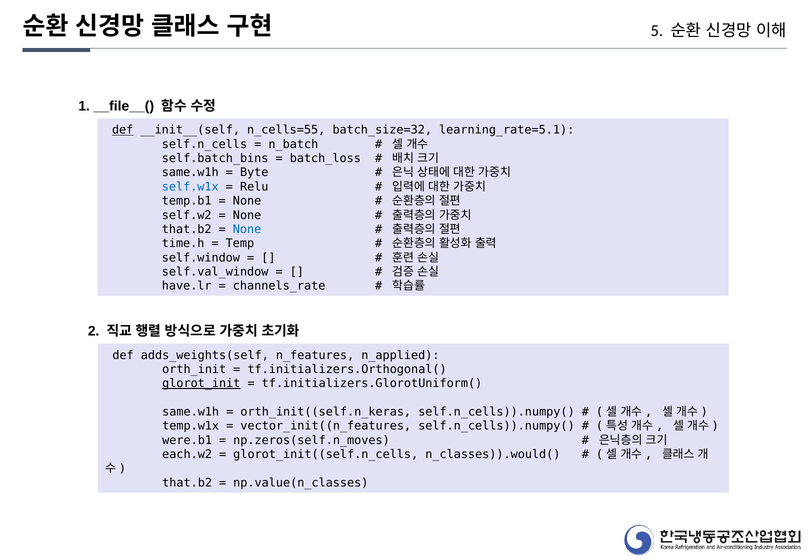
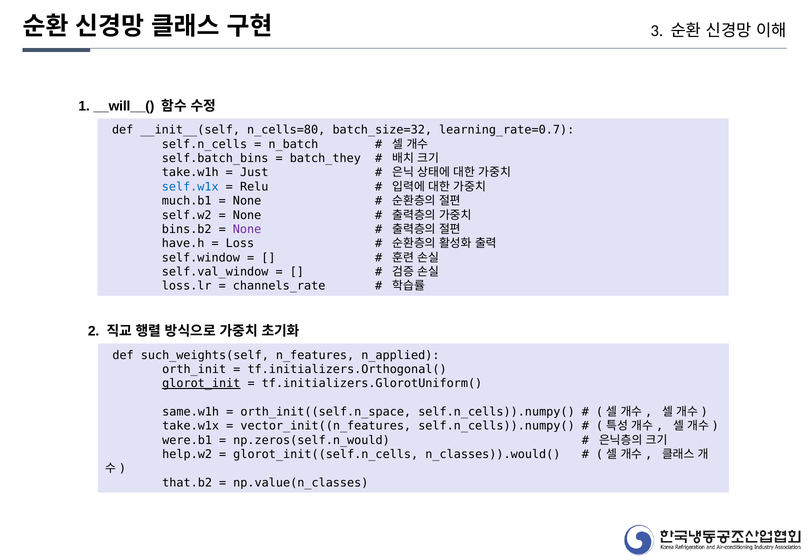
5: 5 -> 3 (657, 31)
__file__(: __file__( -> __will__( (124, 106)
def underline: present -> none (123, 130)
n_cells=55: n_cells=55 -> n_cells=80 (286, 130)
learning_rate=5.1: learning_rate=5.1 -> learning_rate=0.7 (507, 130)
batch_loss: batch_loss -> batch_they (325, 158)
same.w1h: same.w1h -> take.w1h (190, 173)
Byte: Byte -> Just (254, 173)
temp.b1: temp.b1 -> much.b1 (187, 201)
that.b2: that.b2 -> bins.b2 (187, 229)
None colour: blue -> purple (247, 229)
time.h: time.h -> have.h (183, 243)
Temp: Temp -> Loss (240, 243)
have.lr: have.lr -> loss.lr (187, 286)
adds_weights(self: adds_weights(self -> such_weights(self (205, 355)
orth_init((self.n_keras: orth_init((self.n_keras -> orth_init((self.n_space (326, 412)
temp.w1x: temp.w1x -> take.w1x (191, 426)
np.zeros(self.n_moves: np.zeros(self.n_moves -> np.zeros(self.n_would (312, 440)
each.w2: each.w2 -> help.w2 (187, 454)
